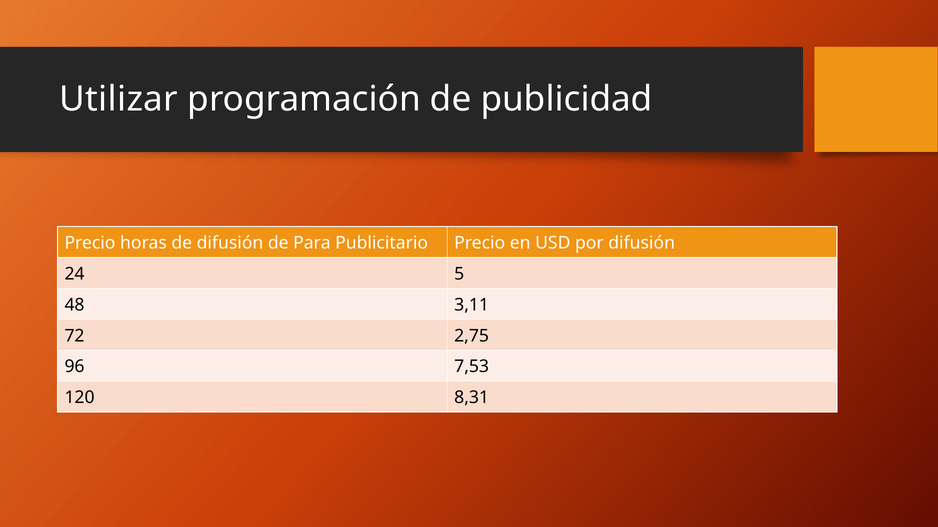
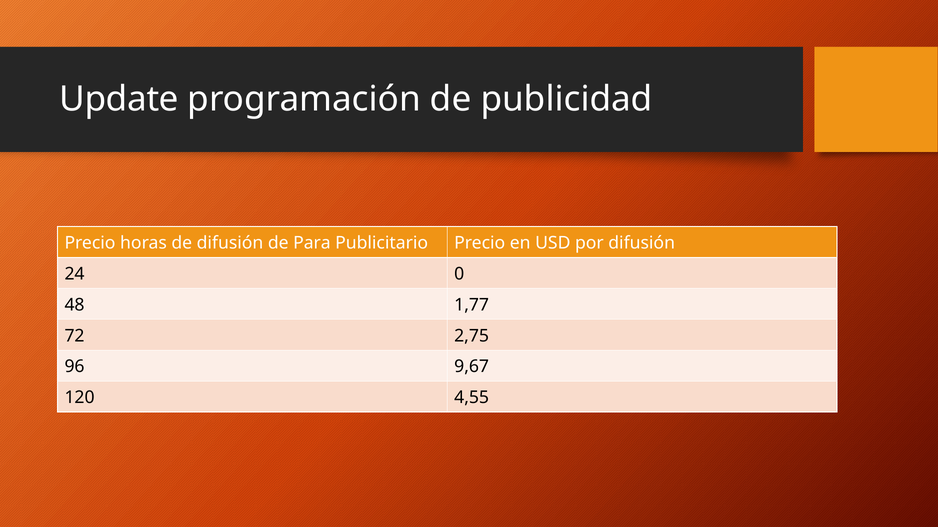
Utilizar: Utilizar -> Update (119, 99)
5: 5 -> 0 (459, 274)
3,11: 3,11 -> 1,77 (472, 305)
7,53: 7,53 -> 9,67 (472, 367)
8,31: 8,31 -> 4,55 (472, 398)
